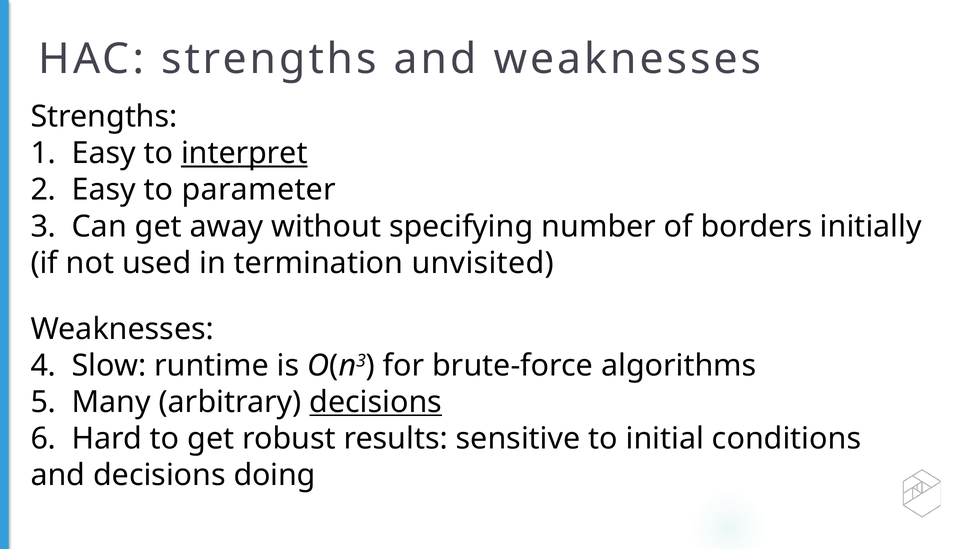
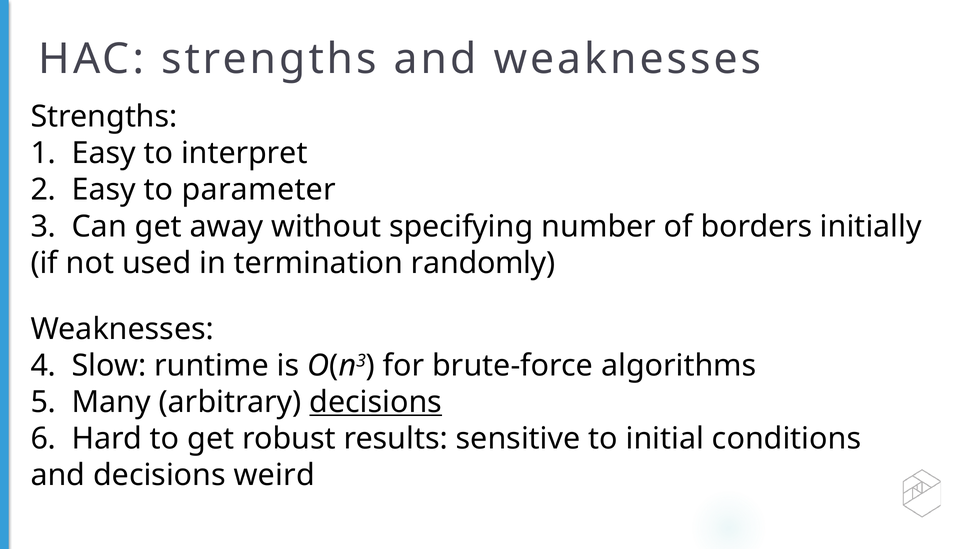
interpret underline: present -> none (244, 153)
unvisited: unvisited -> randomly (483, 263)
doing: doing -> weird (274, 475)
